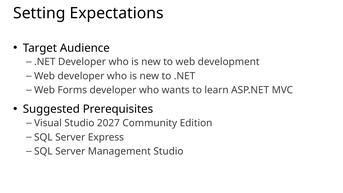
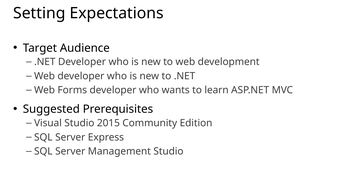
2027: 2027 -> 2015 (108, 123)
